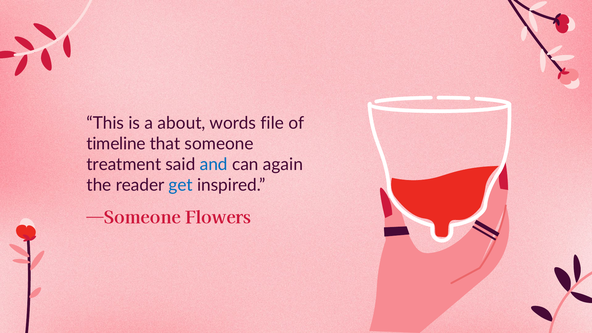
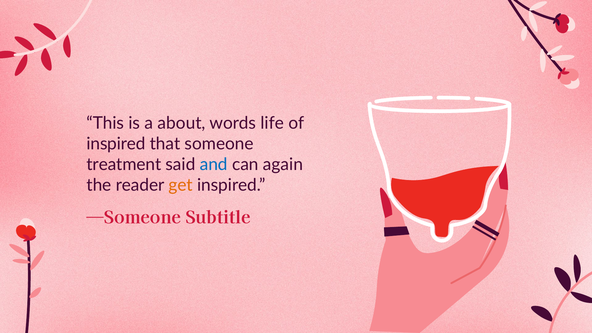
file: file -> life (272, 123)
timeline: timeline -> inspired (116, 144)
get colour: blue -> orange (181, 185)
Flowers: Flowers -> Subtitle (218, 218)
